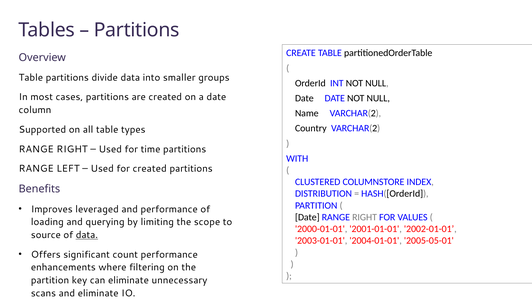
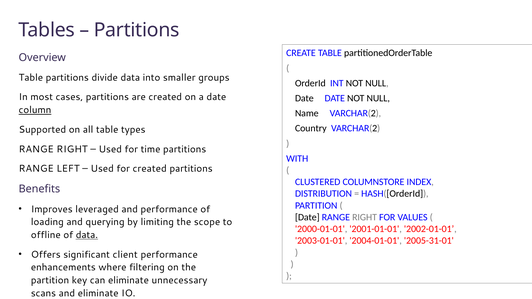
column underline: none -> present (35, 110)
source: source -> offline (46, 235)
2005-05-01: 2005-05-01 -> 2005-31-01 (429, 241)
count: count -> client (125, 255)
